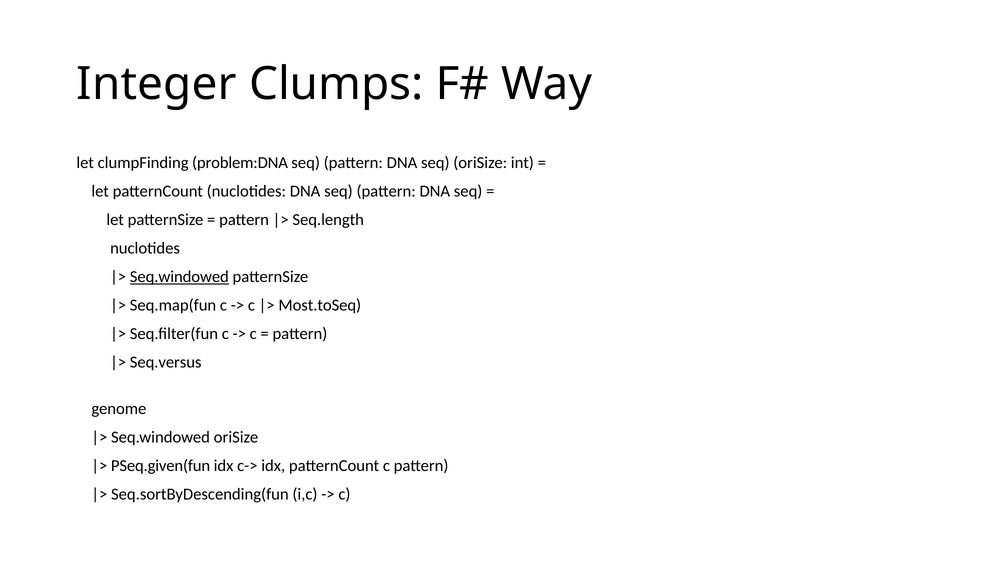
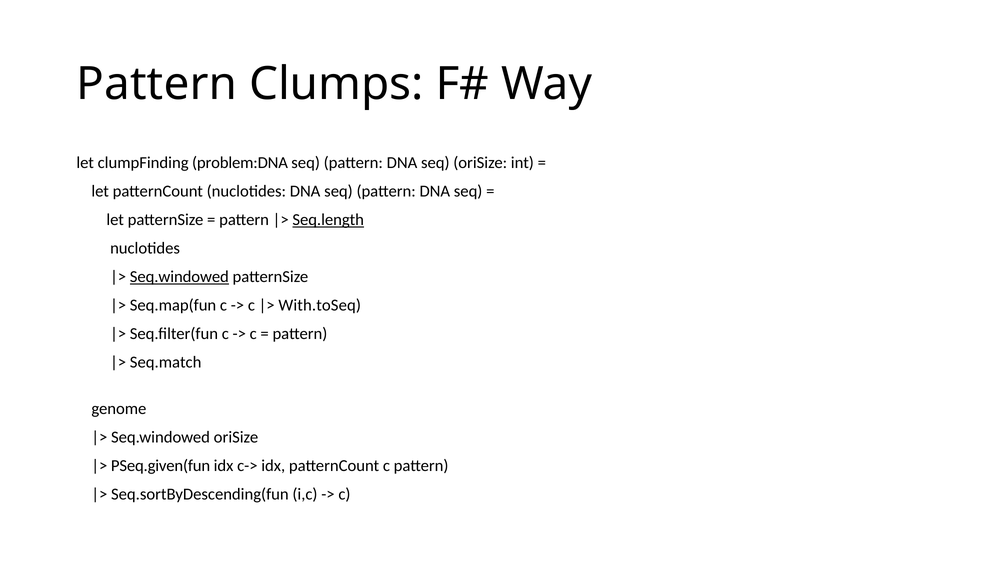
Integer: Integer -> Pattern (157, 84)
Seq.length underline: none -> present (328, 220)
Most.toSeq: Most.toSeq -> With.toSeq (320, 305)
Seq.versus: Seq.versus -> Seq.match (166, 362)
